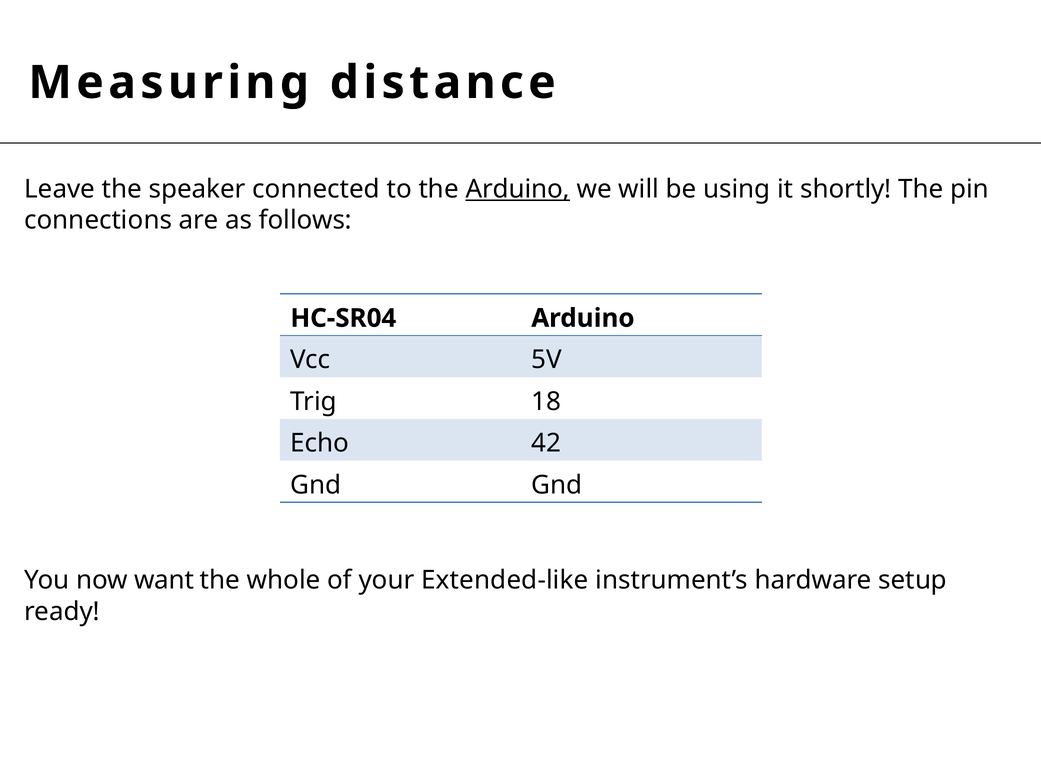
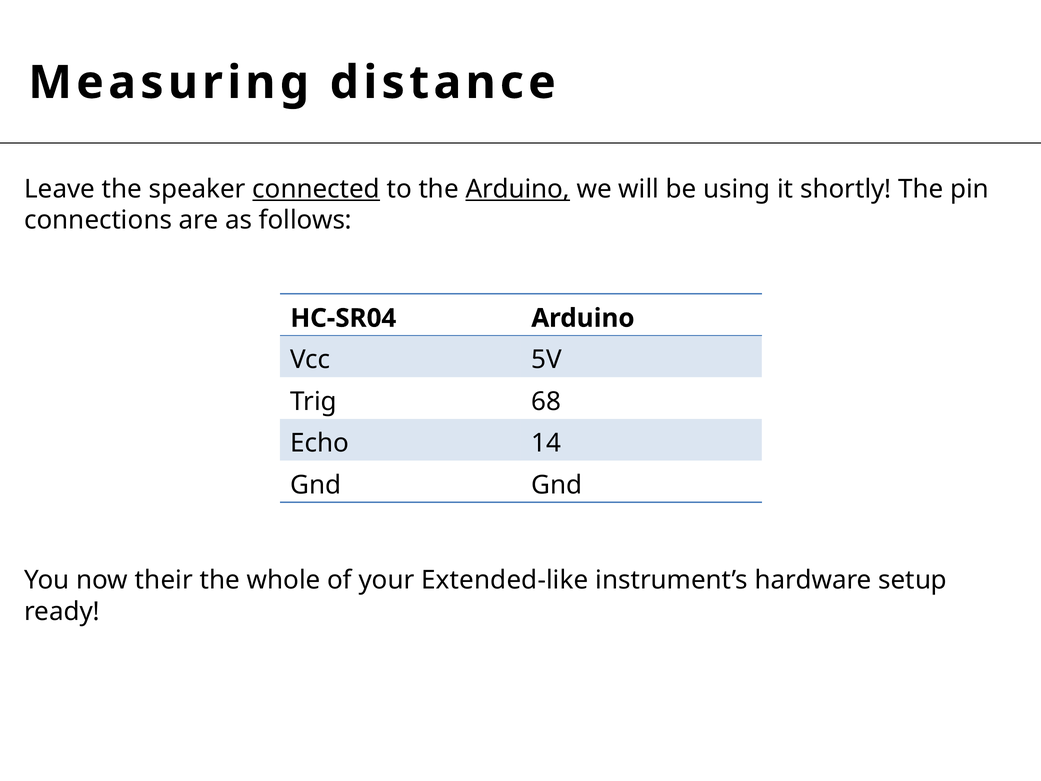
connected underline: none -> present (316, 189)
18: 18 -> 68 (546, 401)
42: 42 -> 14 (546, 443)
want: want -> their (164, 580)
